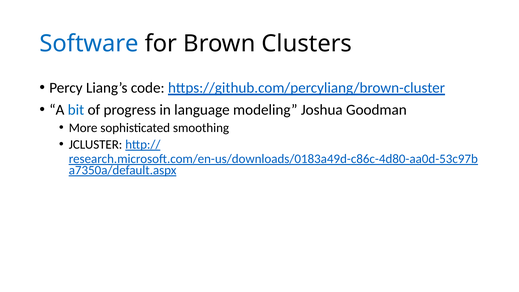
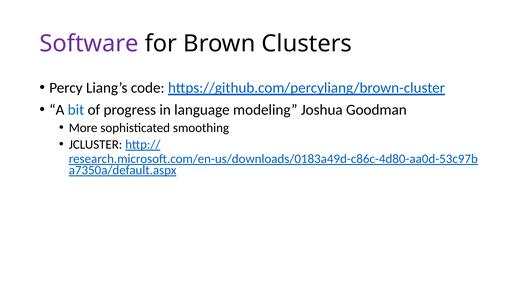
Software colour: blue -> purple (89, 44)
